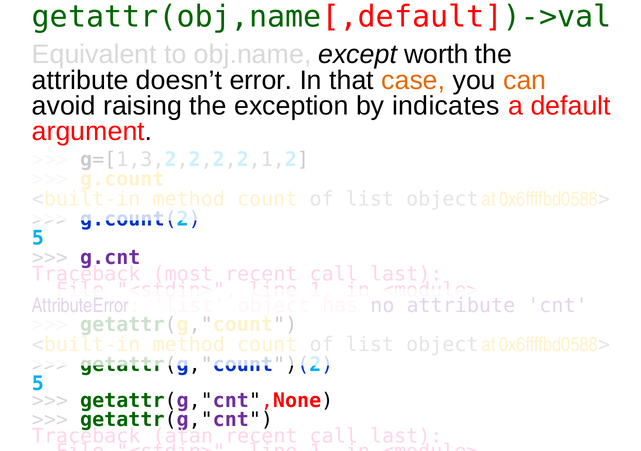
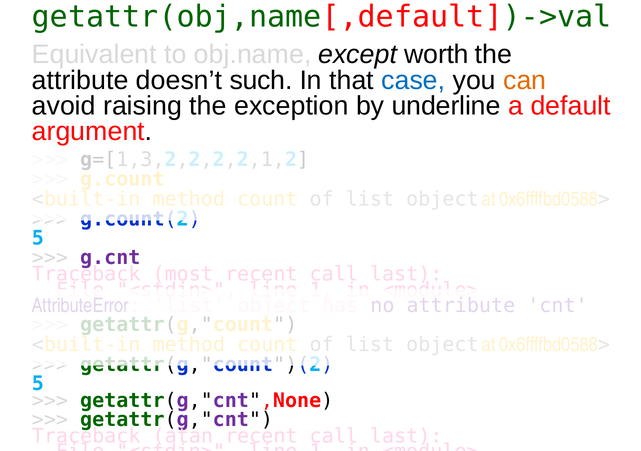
error: error -> such (261, 80)
case colour: orange -> blue (413, 80)
indicates: indicates -> underline (446, 106)
